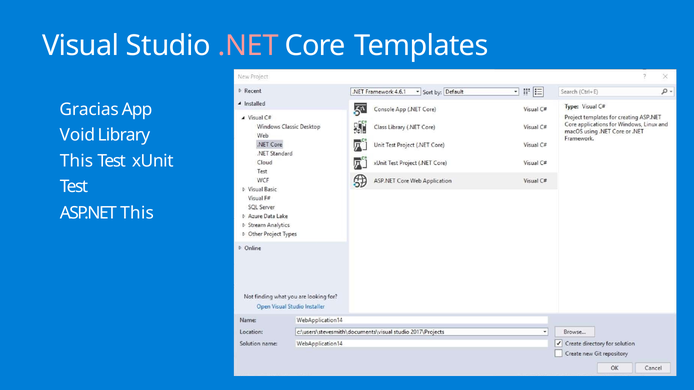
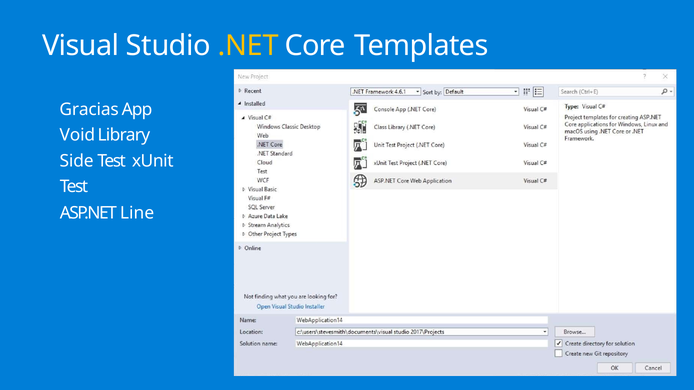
.NET colour: pink -> yellow (248, 46)
This: This -> Side (77, 161)
ASP.NET This: This -> Line (137, 214)
